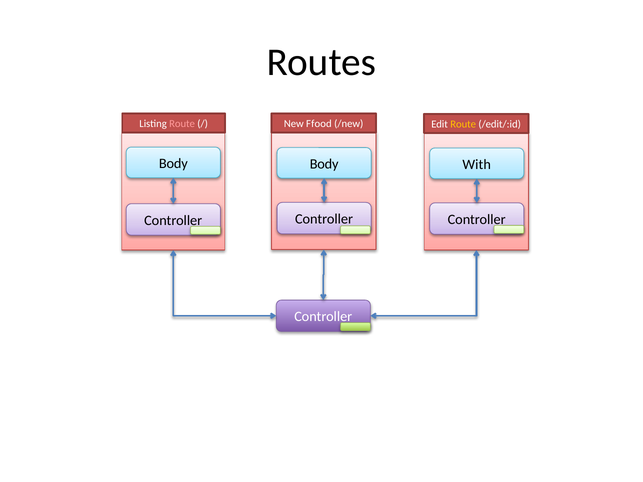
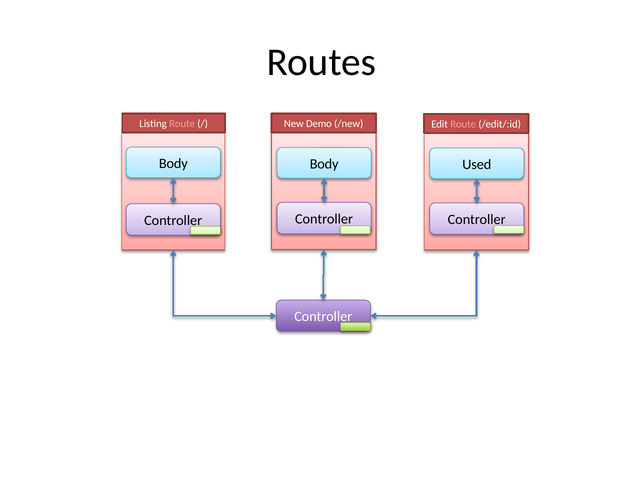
Ffood: Ffood -> Demo (319, 124)
Route colour: yellow -> pink (463, 124)
With: With -> Used (477, 164)
